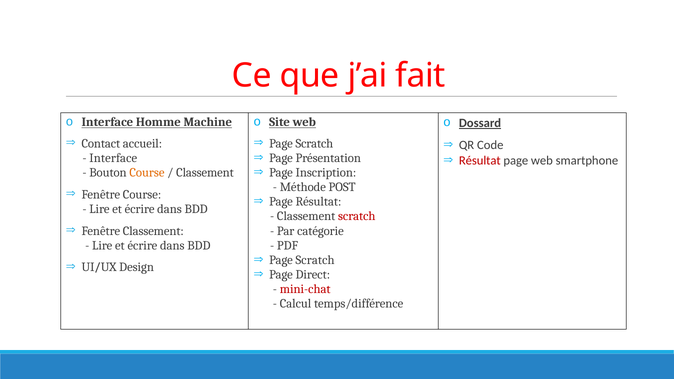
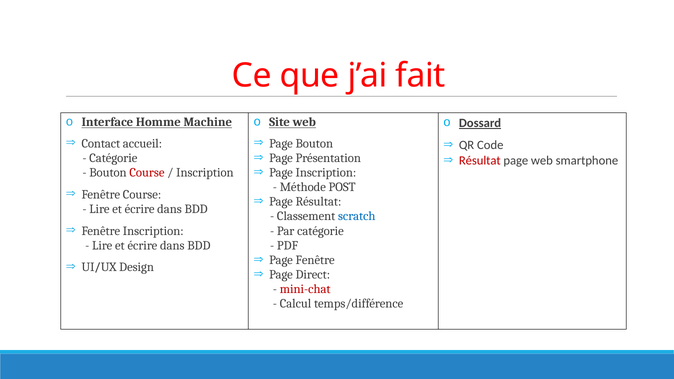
Scratch: Scratch -> Bouton (314, 143)
Interface: Interface -> Catégorie (113, 158)
Course colour: orange -> red (147, 173)
Classement: Classement -> Inscription (205, 173)
scratch colour: red -> blue (357, 216)
Fenêtre Classement: Classement -> Inscription (153, 231)
Scratch: Scratch -> Fenêtre (315, 260)
